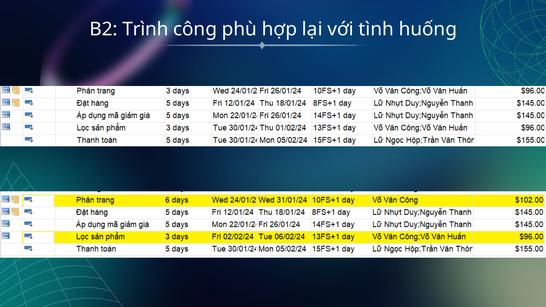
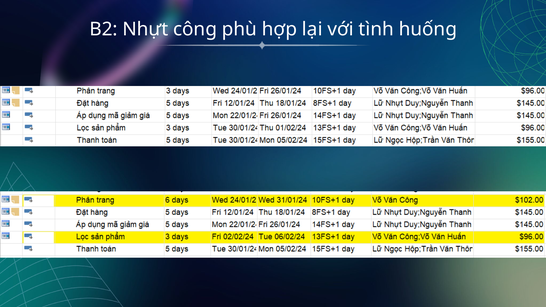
Trình: Trình -> Nhựt (145, 29)
